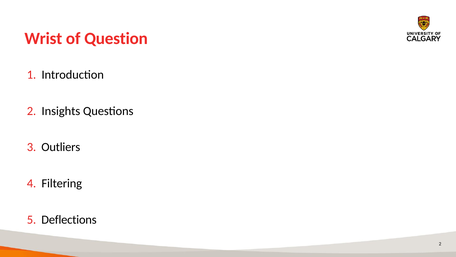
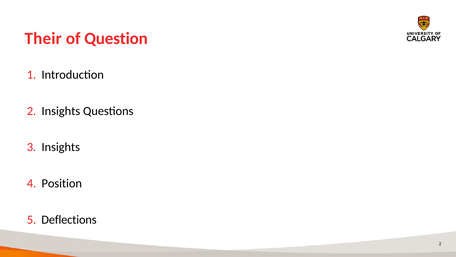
Wrist: Wrist -> Their (43, 38)
Outliers: Outliers -> Insights (61, 147)
Filtering: Filtering -> Position (62, 183)
